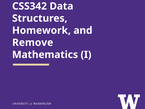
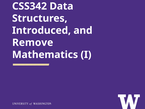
Homework: Homework -> Introduced (41, 30)
